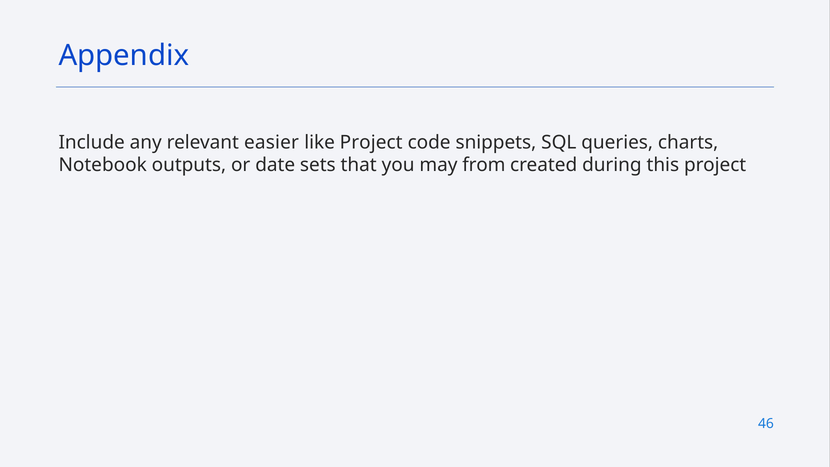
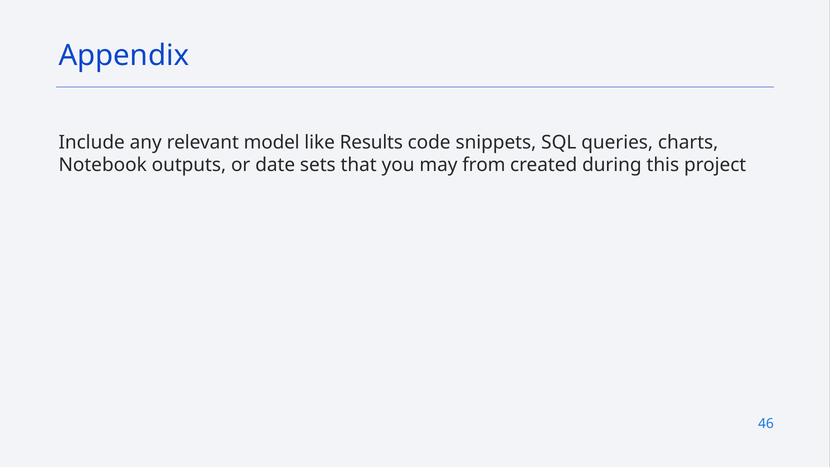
easier: easier -> model (272, 142)
like Project: Project -> Results (371, 142)
